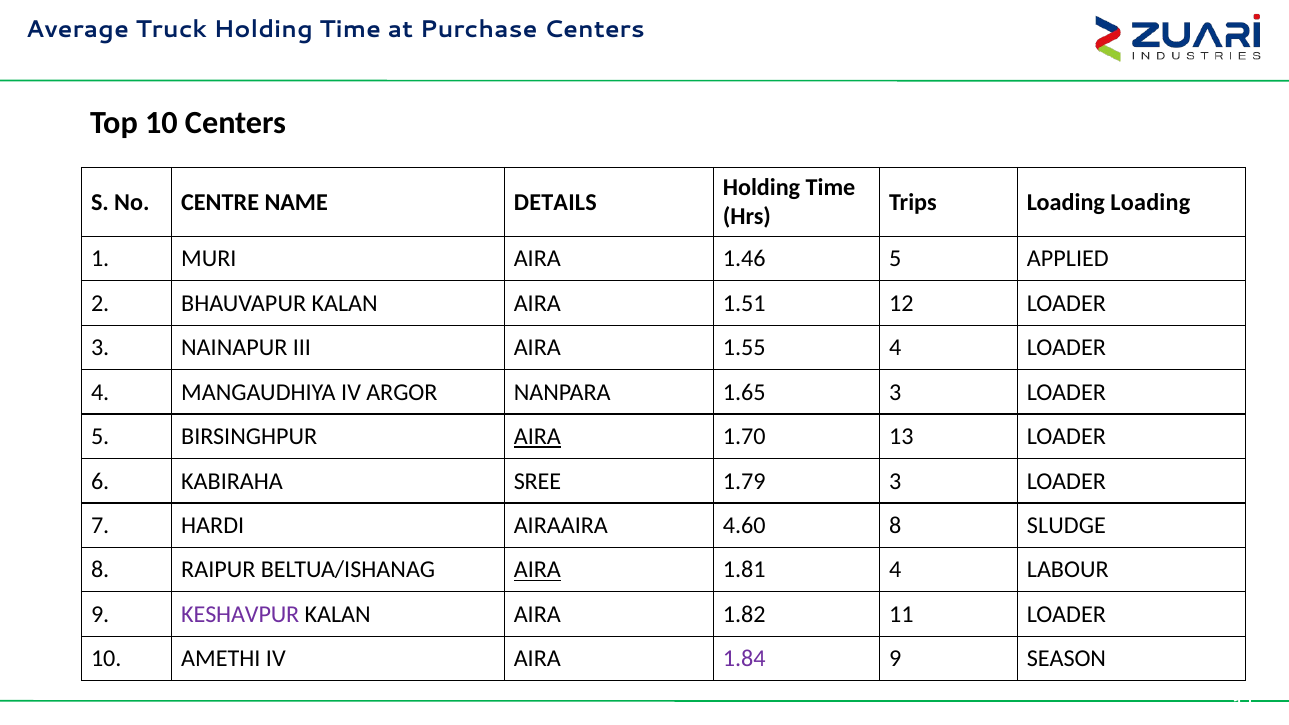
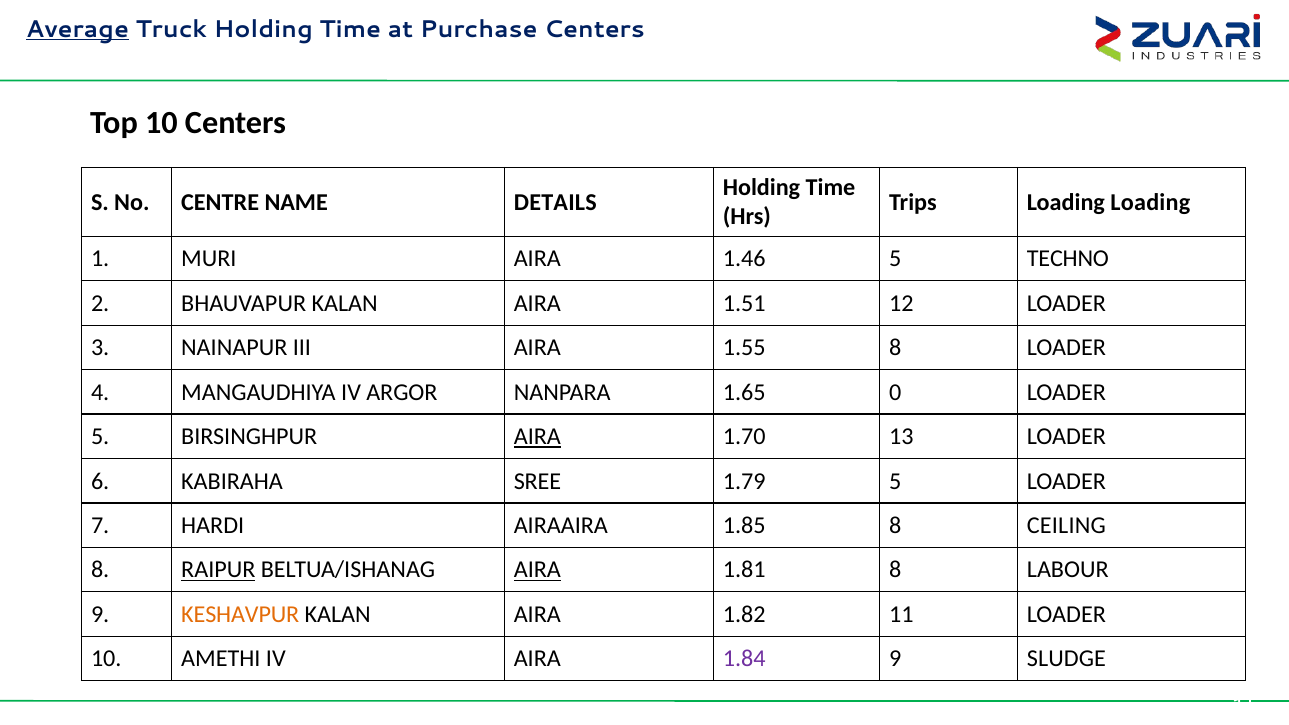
Average underline: none -> present (77, 29)
APPLIED: APPLIED -> TECHNO (1068, 259)
1.55 4: 4 -> 8 (895, 348)
1.65 3: 3 -> 0 (895, 392)
1.79 3: 3 -> 5 (895, 481)
4.60: 4.60 -> 1.85 (744, 526)
SLUDGE: SLUDGE -> CEILING (1066, 526)
RAIPUR underline: none -> present (218, 570)
1.81 4: 4 -> 8 (895, 570)
KESHAVPUR colour: purple -> orange (240, 614)
SEASON: SEASON -> SLUDGE (1066, 659)
